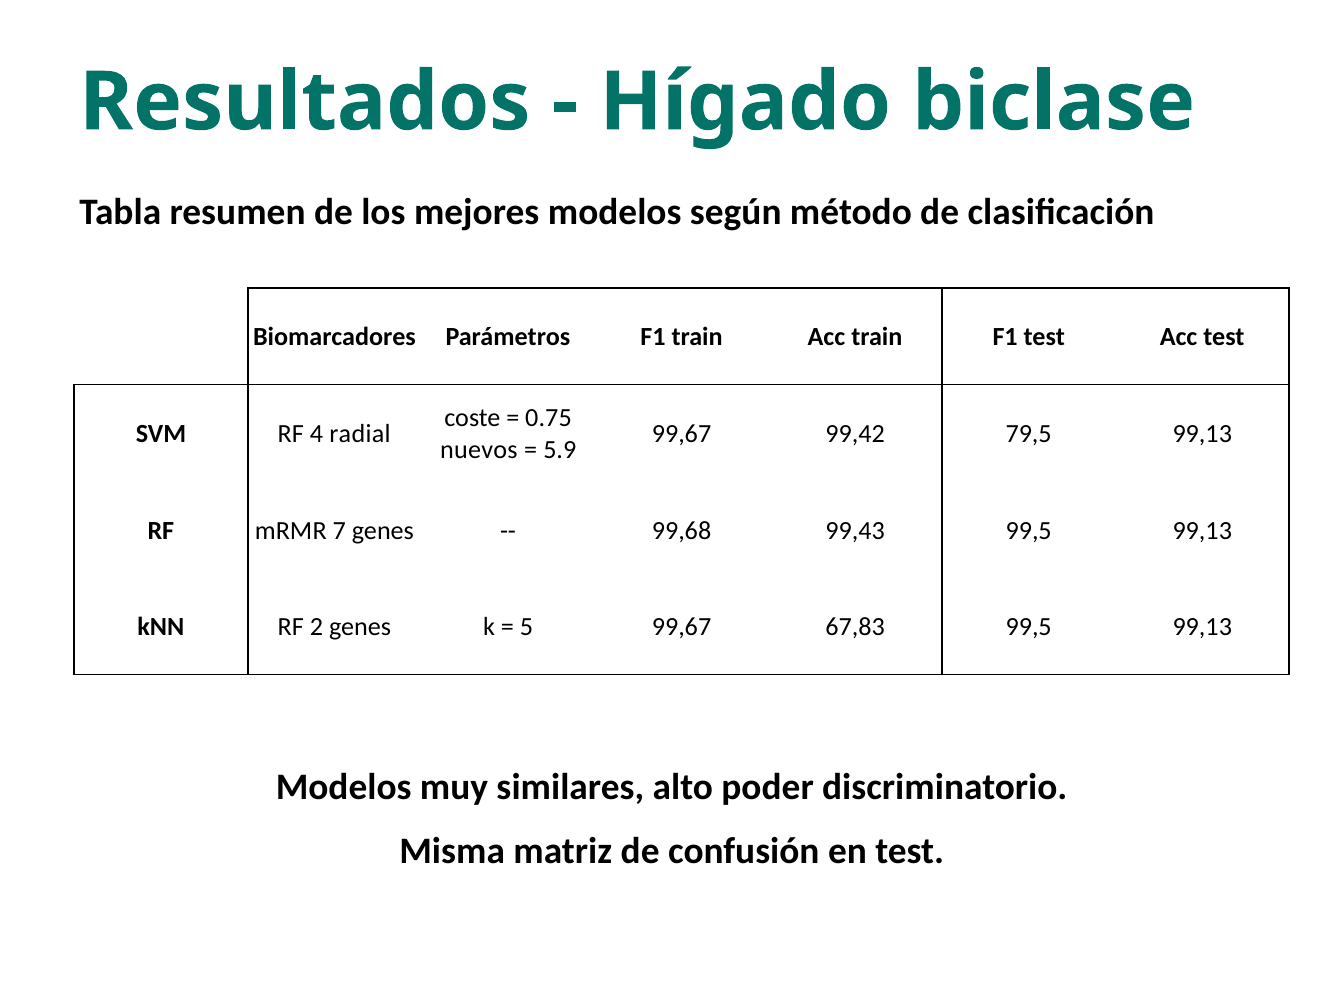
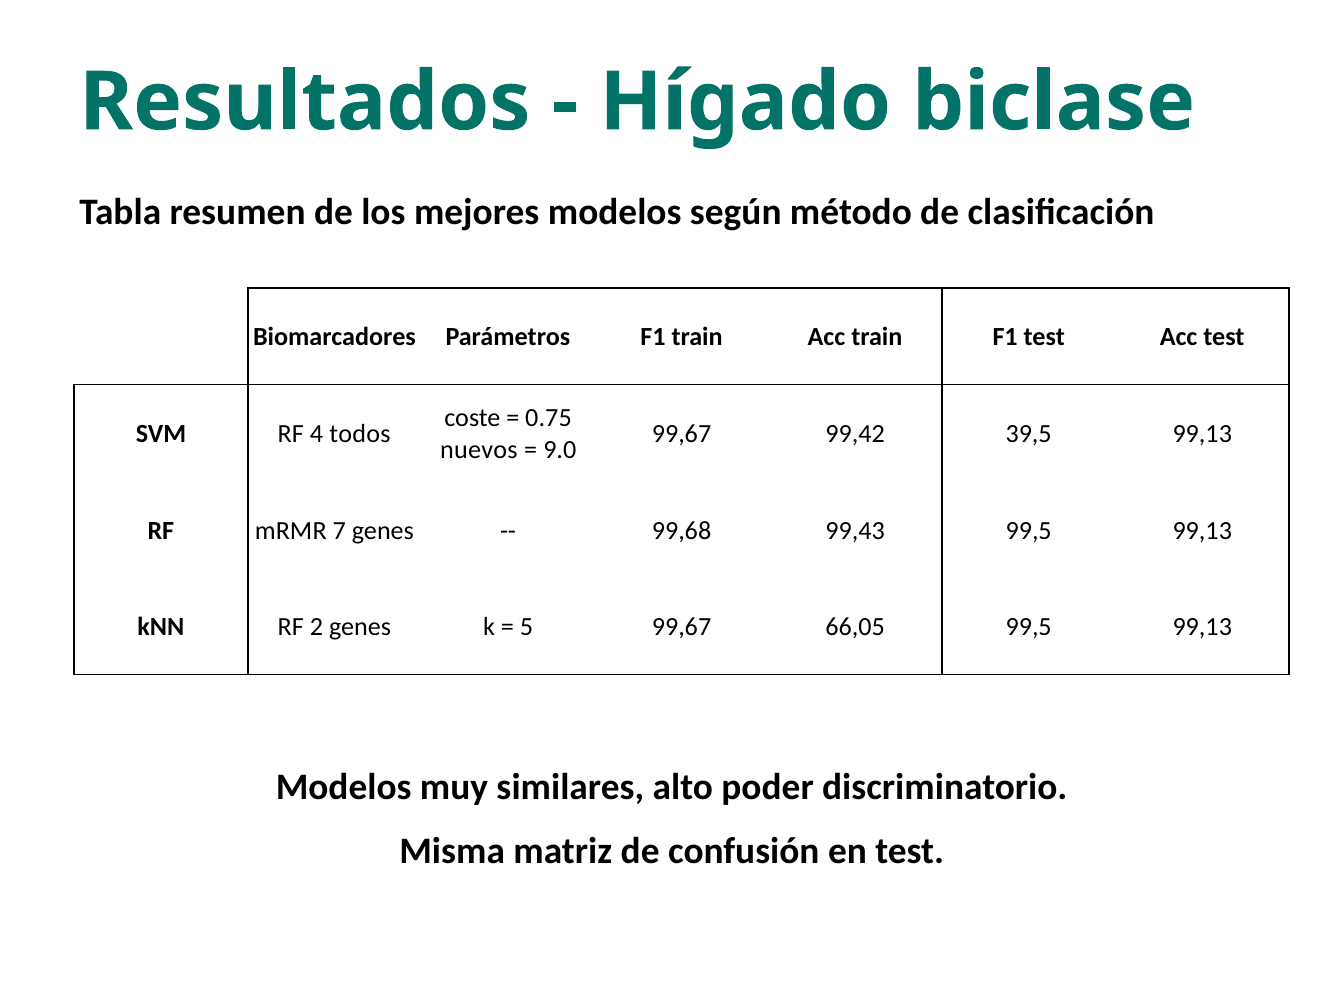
radial: radial -> todos (360, 434)
79,5: 79,5 -> 39,5 (1029, 434)
5.9: 5.9 -> 9.0 (560, 450)
67,83: 67,83 -> 66,05 (855, 627)
